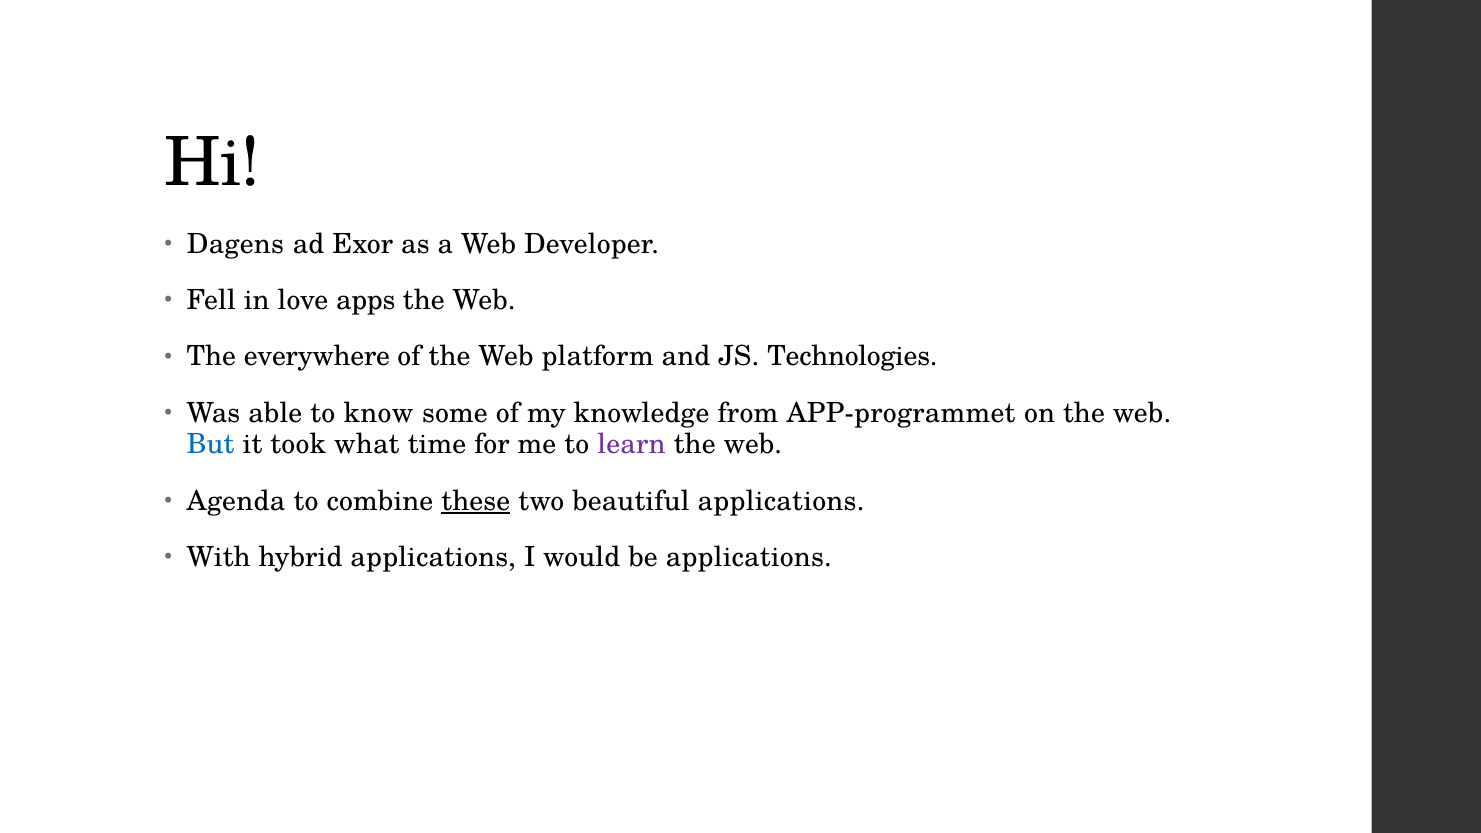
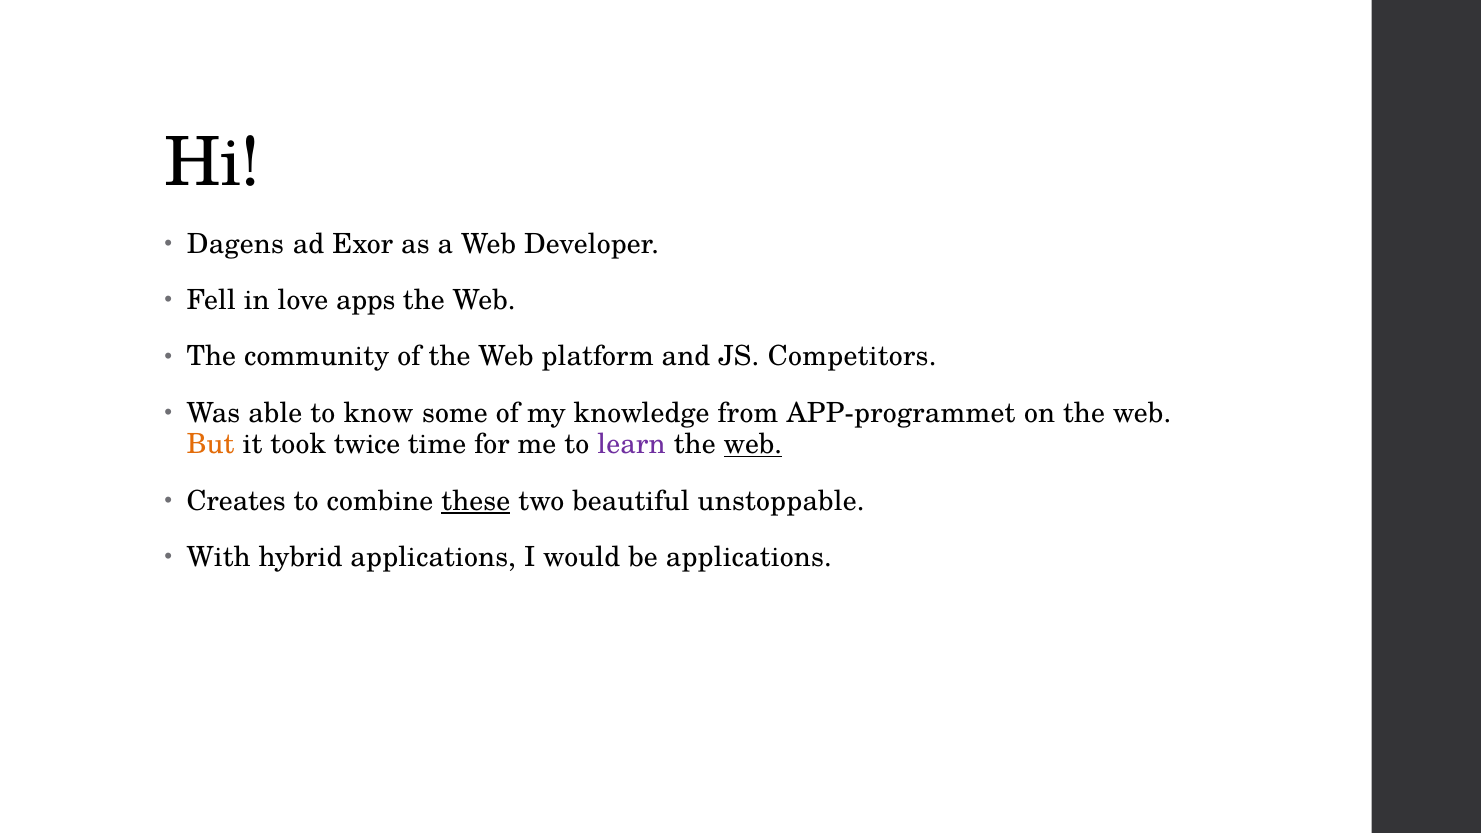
everywhere: everywhere -> community (317, 357)
Technologies: Technologies -> Competitors (852, 357)
But colour: blue -> orange (211, 445)
what: what -> twice (367, 445)
web underline: none -> present (753, 445)
Agenda: Agenda -> Creates (236, 501)
beautiful applications: applications -> unstoppable (781, 501)
